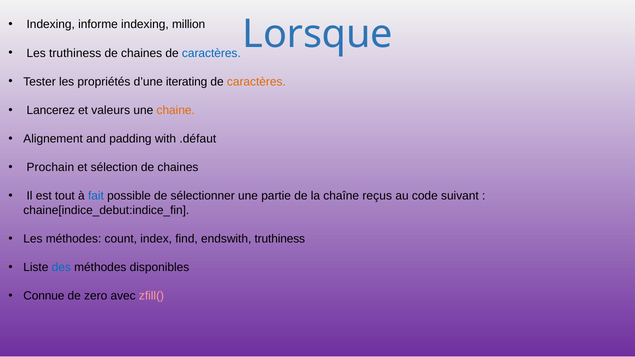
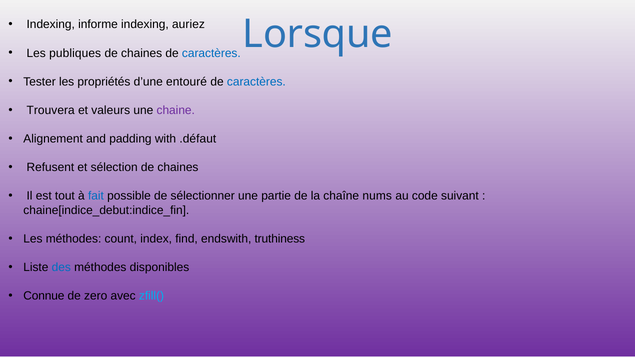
million: million -> auriez (188, 25)
Les truthiness: truthiness -> publiques (75, 53)
iterating: iterating -> entouré (187, 82)
caractères colour: orange -> blue (256, 82)
Lancerez: Lancerez -> Trouvera (51, 110)
chaine colour: orange -> purple (176, 110)
Prochain: Prochain -> Refusent (50, 167)
reçus: reçus -> nums (377, 196)
zfill( colour: pink -> light blue (152, 296)
